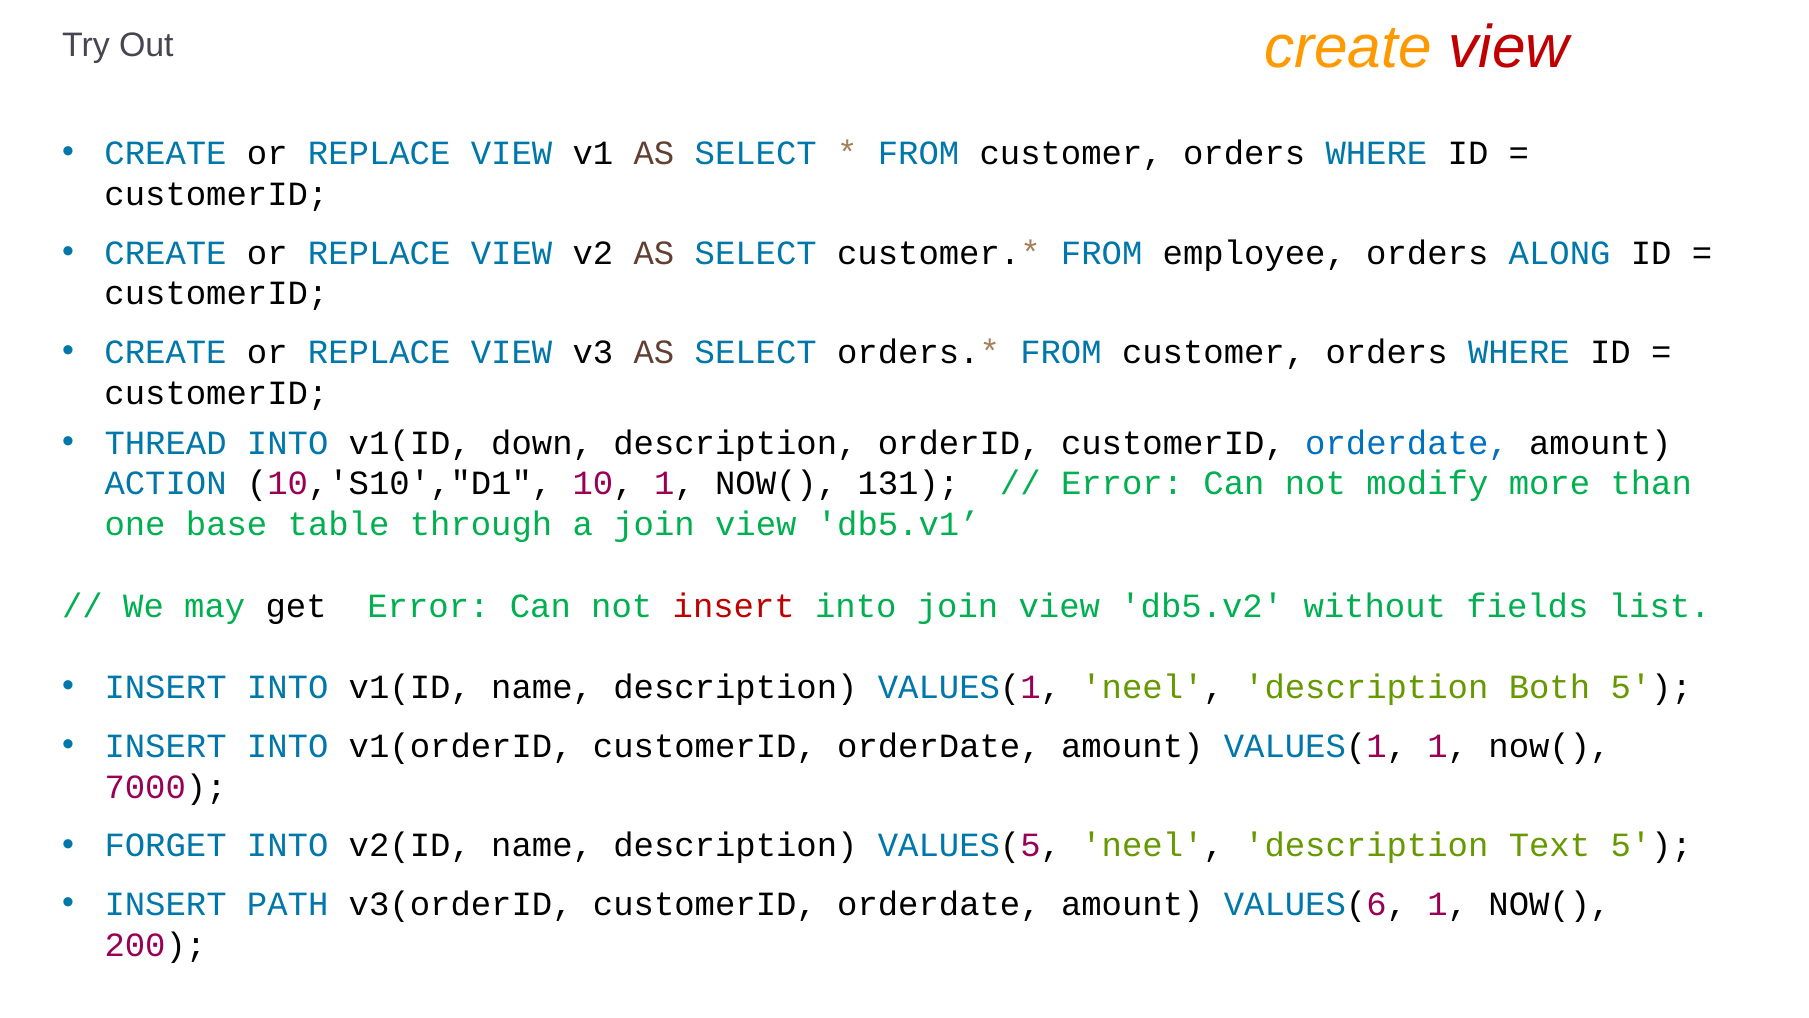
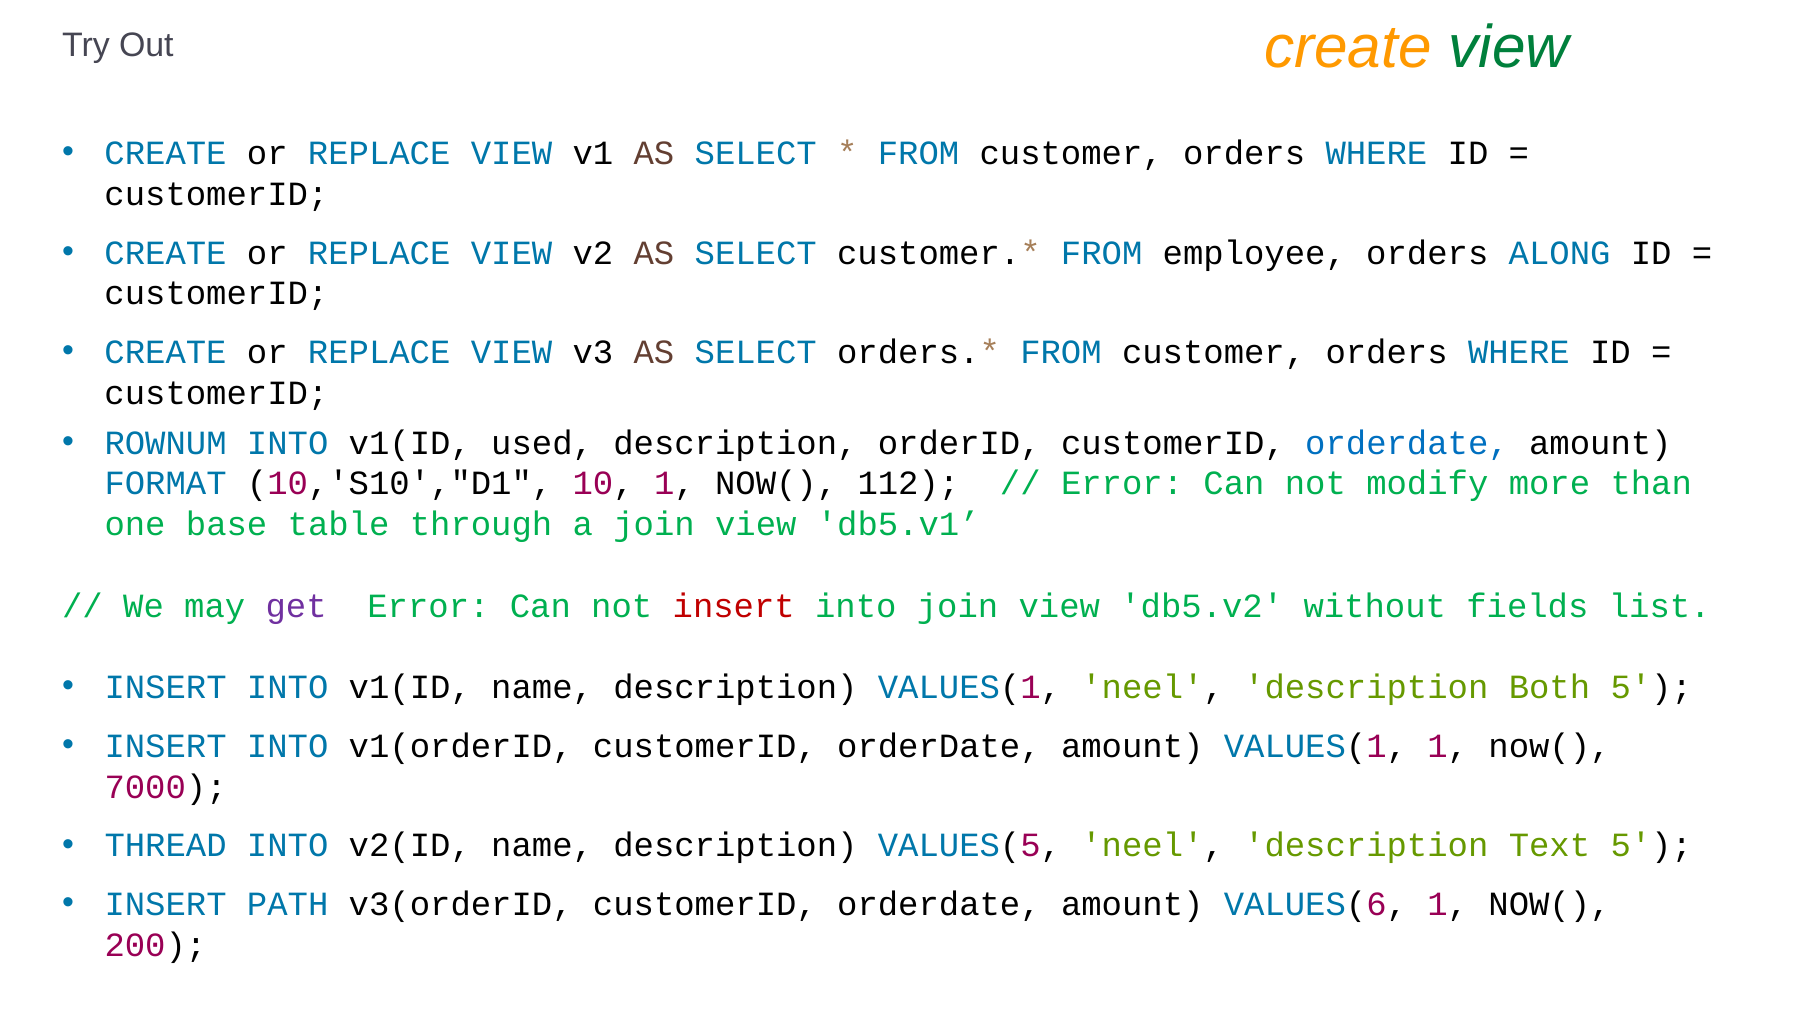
view colour: red -> green (1509, 47)
THREAD: THREAD -> ROWNUM (166, 443)
down: down -> used (542, 443)
ACTION: ACTION -> FORMAT (166, 484)
131: 131 -> 112 (908, 484)
get colour: black -> purple (296, 606)
FORGET: FORGET -> THREAD (166, 845)
